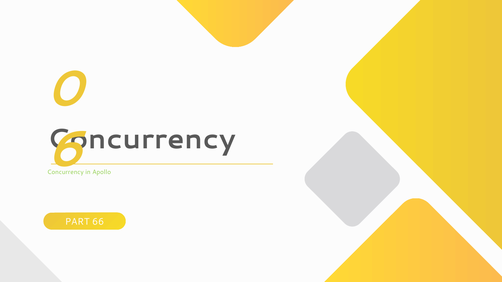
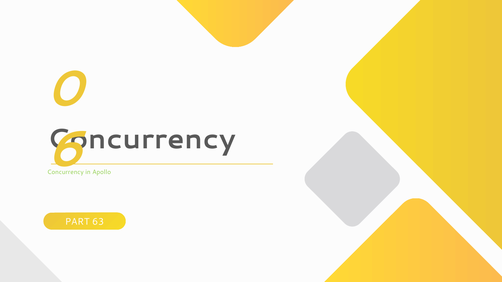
66: 66 -> 63 (98, 222)
